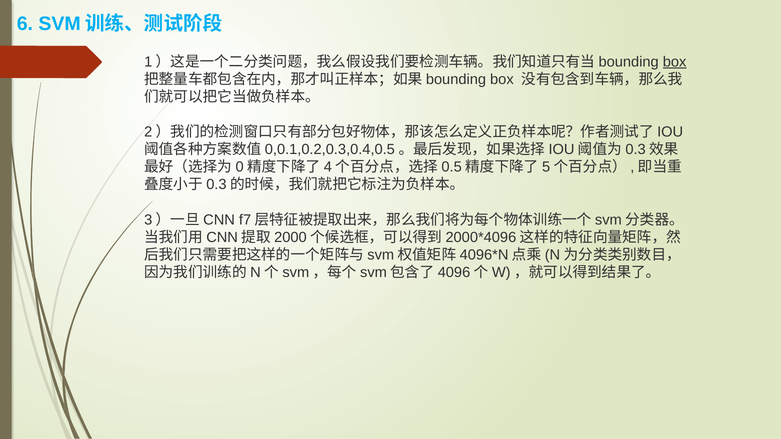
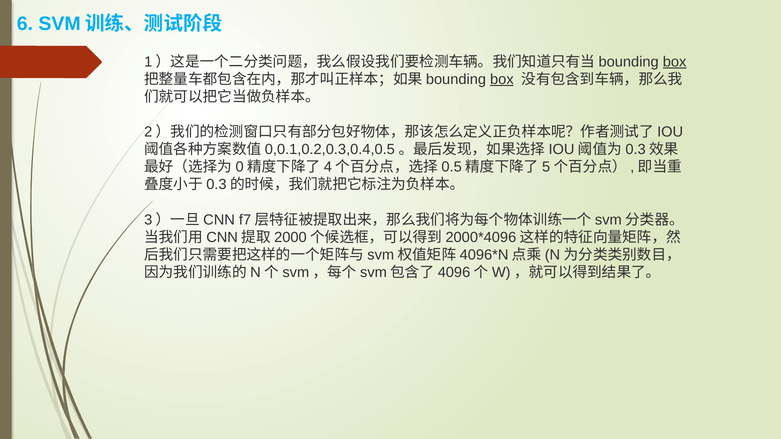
box underline: none -> present (502, 79)
